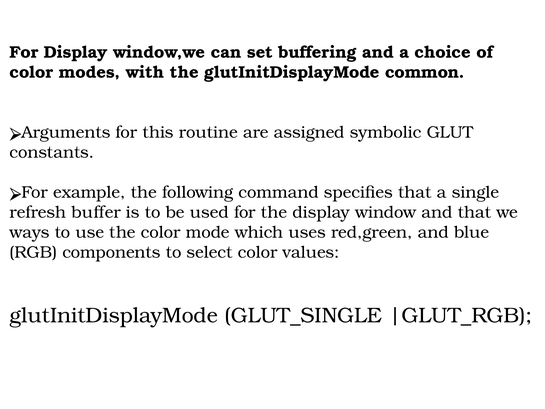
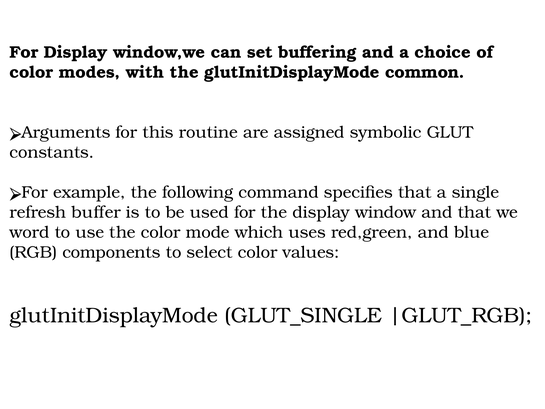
ways: ways -> word (30, 232)
